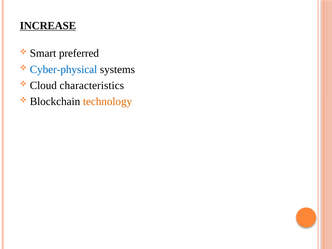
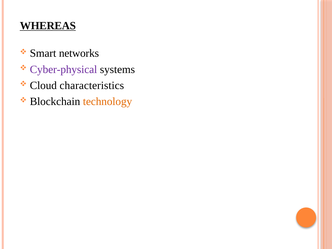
INCREASE: INCREASE -> WHEREAS (48, 26)
preferred: preferred -> networks (79, 53)
Cyber-physical colour: blue -> purple (63, 69)
